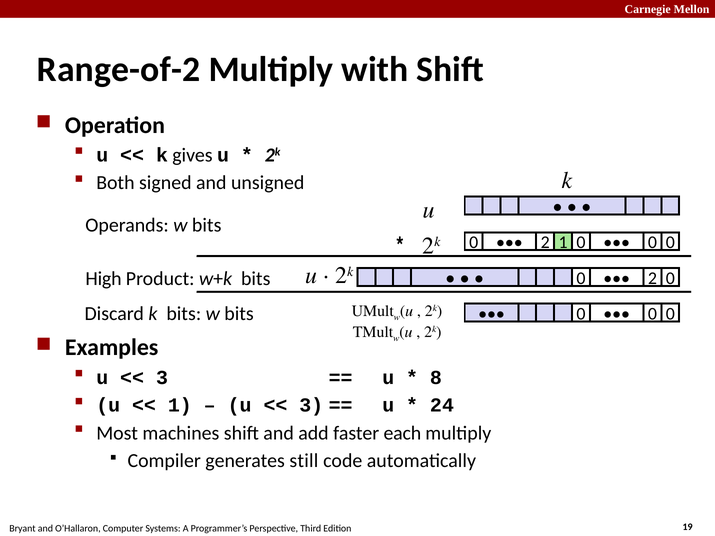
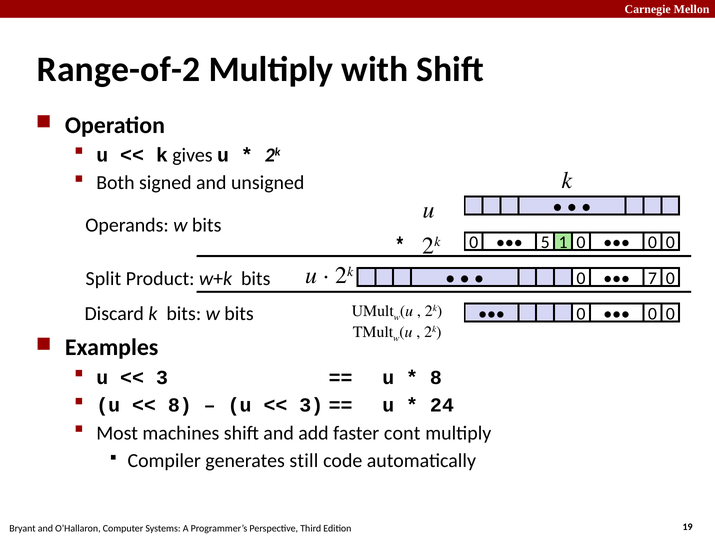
2: 2 -> 5 (545, 243)
2: 2 -> 7 (652, 278)
High: High -> Split (103, 279)
1: 1 -> 8 (180, 405)
each: each -> cont (402, 433)
